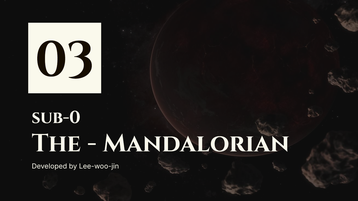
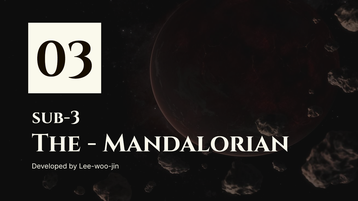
sub-0: sub-0 -> sub-3 (56, 118)
